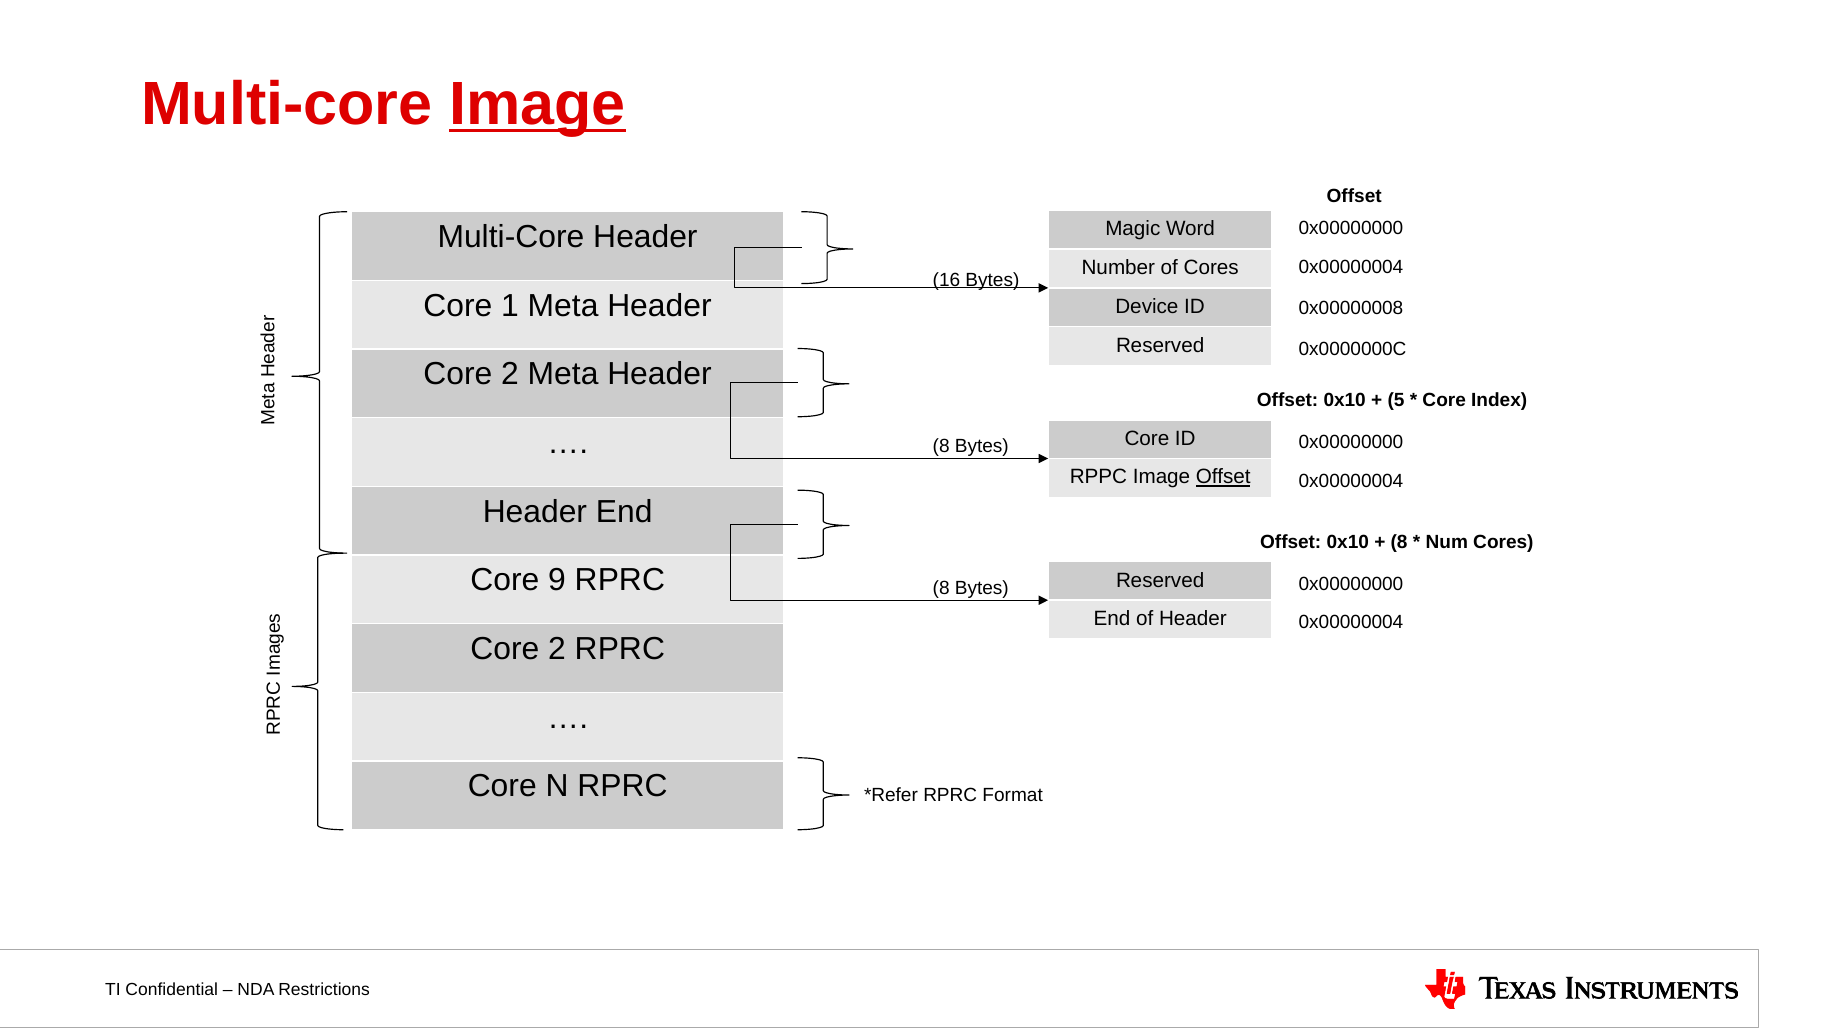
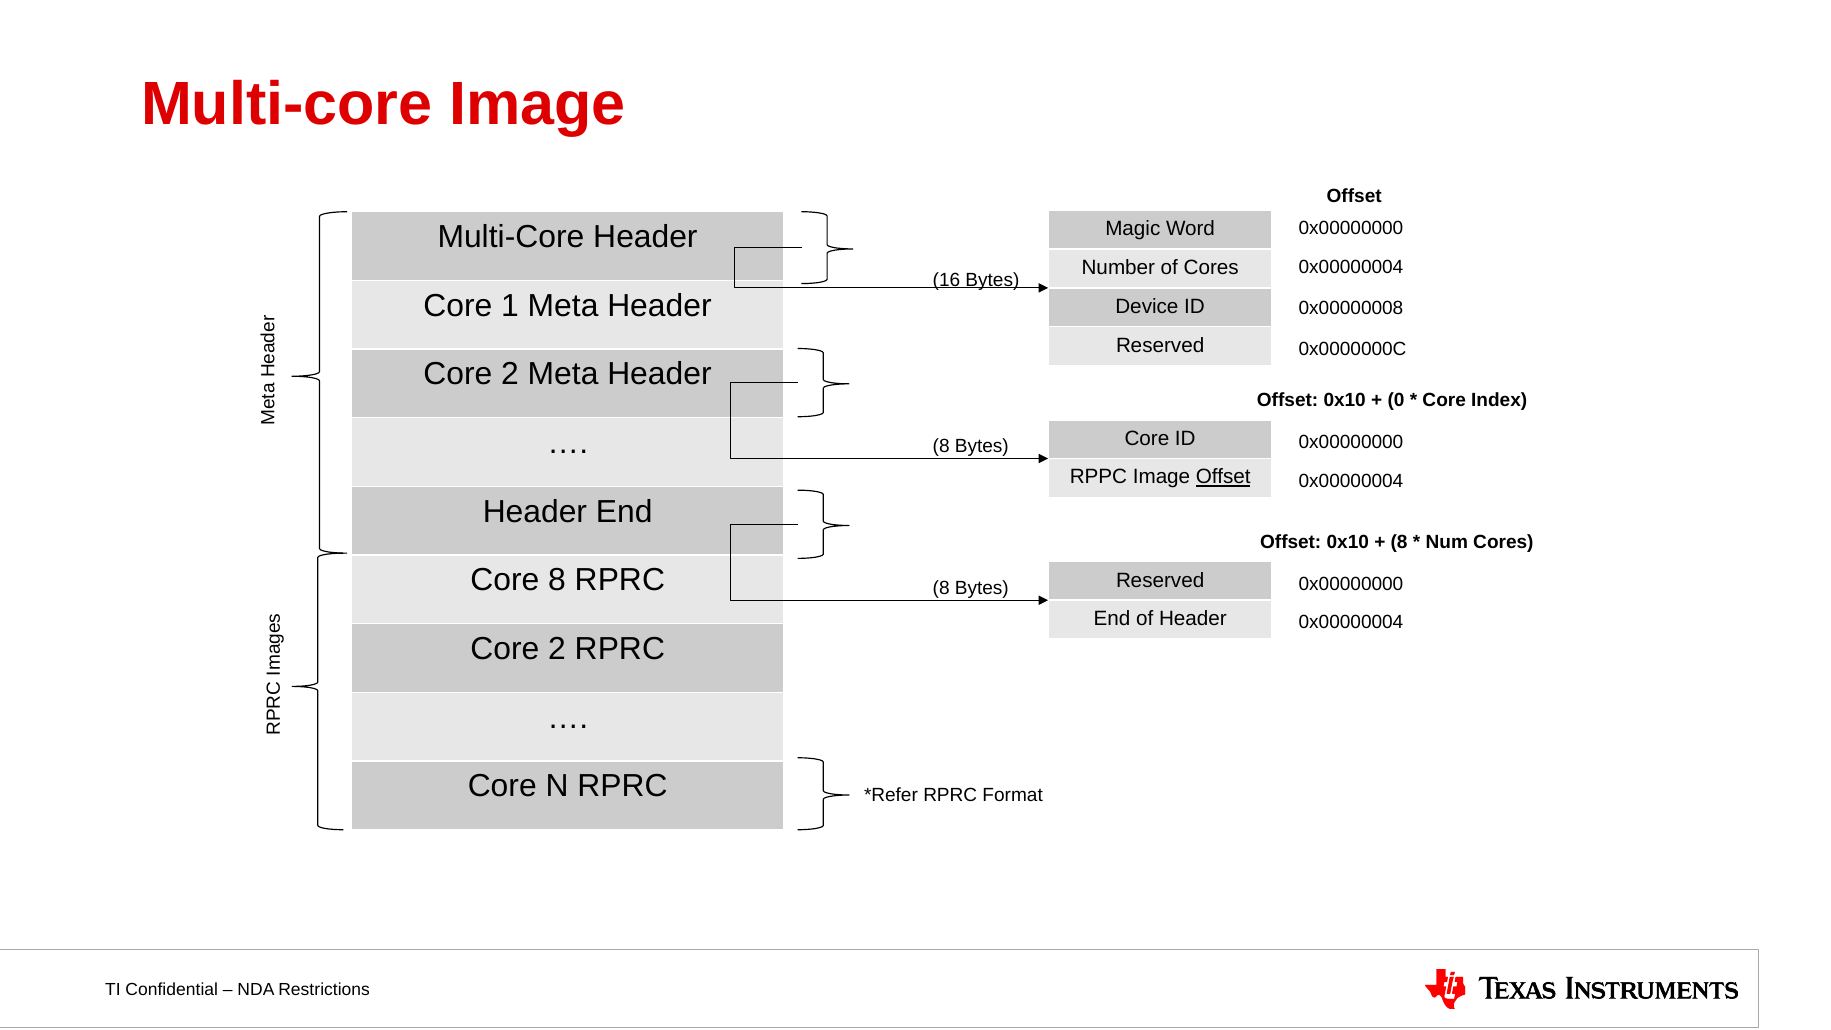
Image underline: present -> none (537, 104)
5: 5 -> 0 (1396, 400)
Core 9: 9 -> 8 (557, 580)
